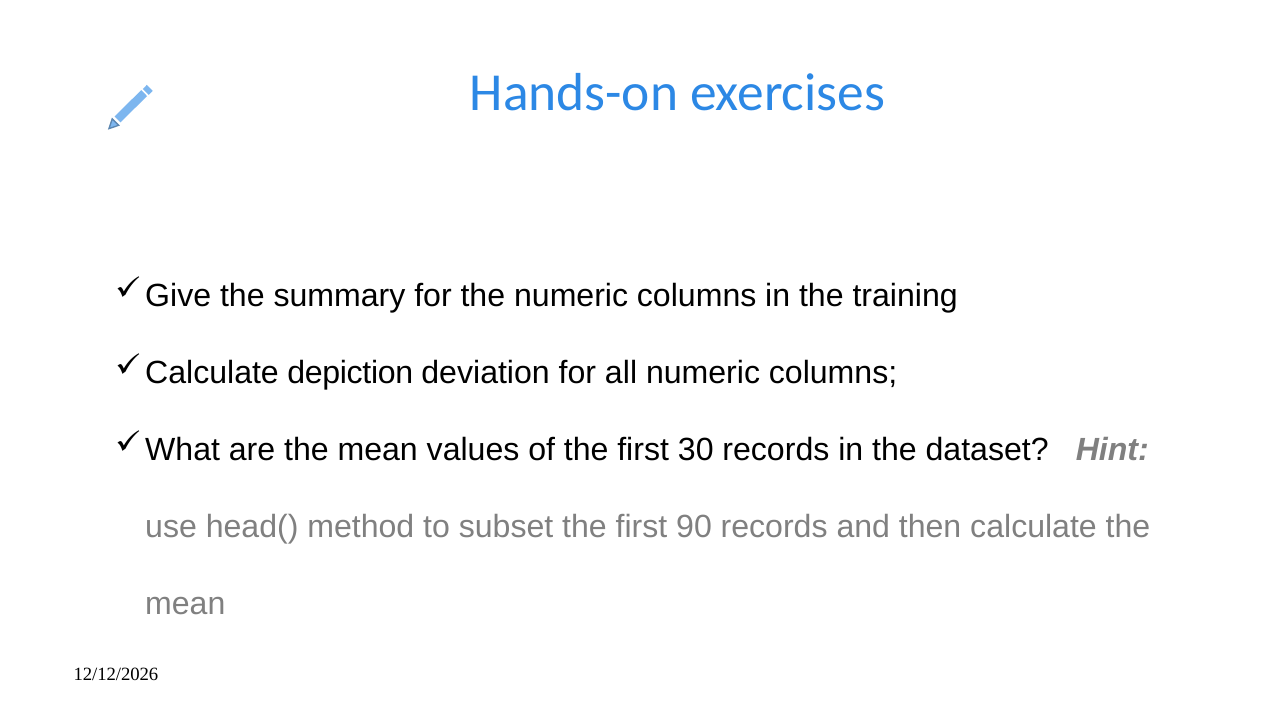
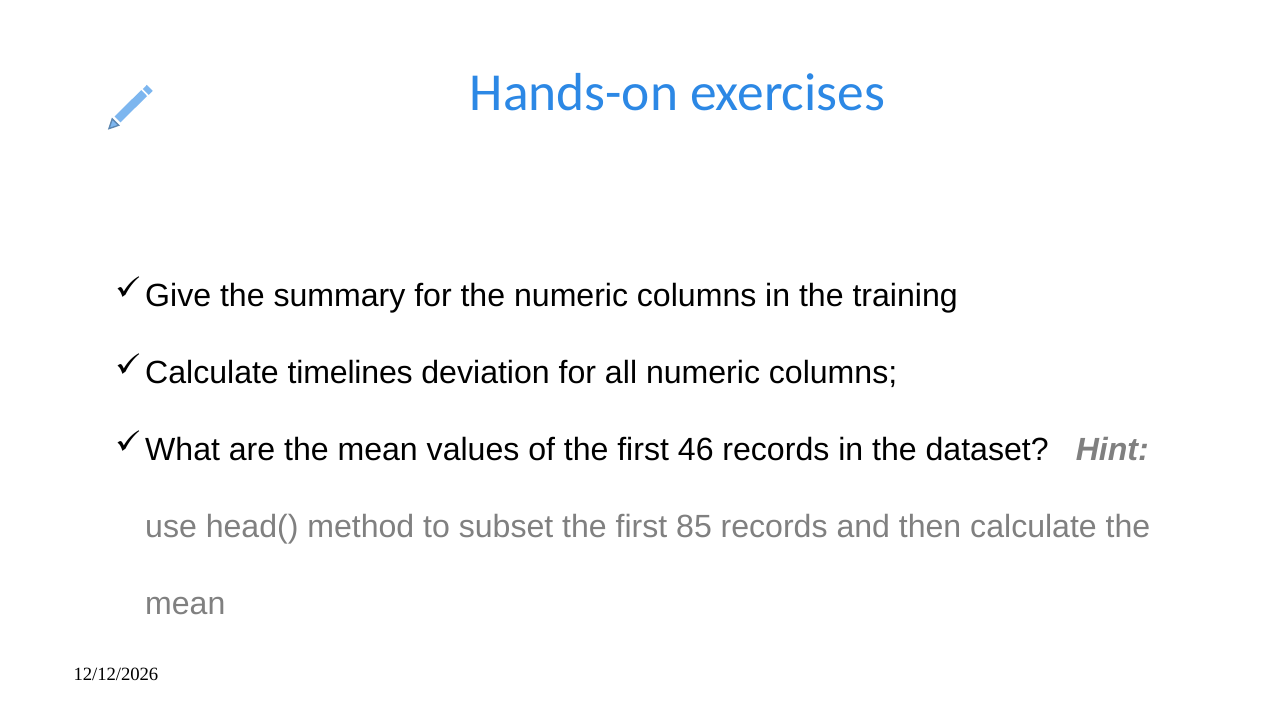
depiction: depiction -> timelines (350, 373)
30: 30 -> 46 (696, 450)
90: 90 -> 85 (694, 527)
